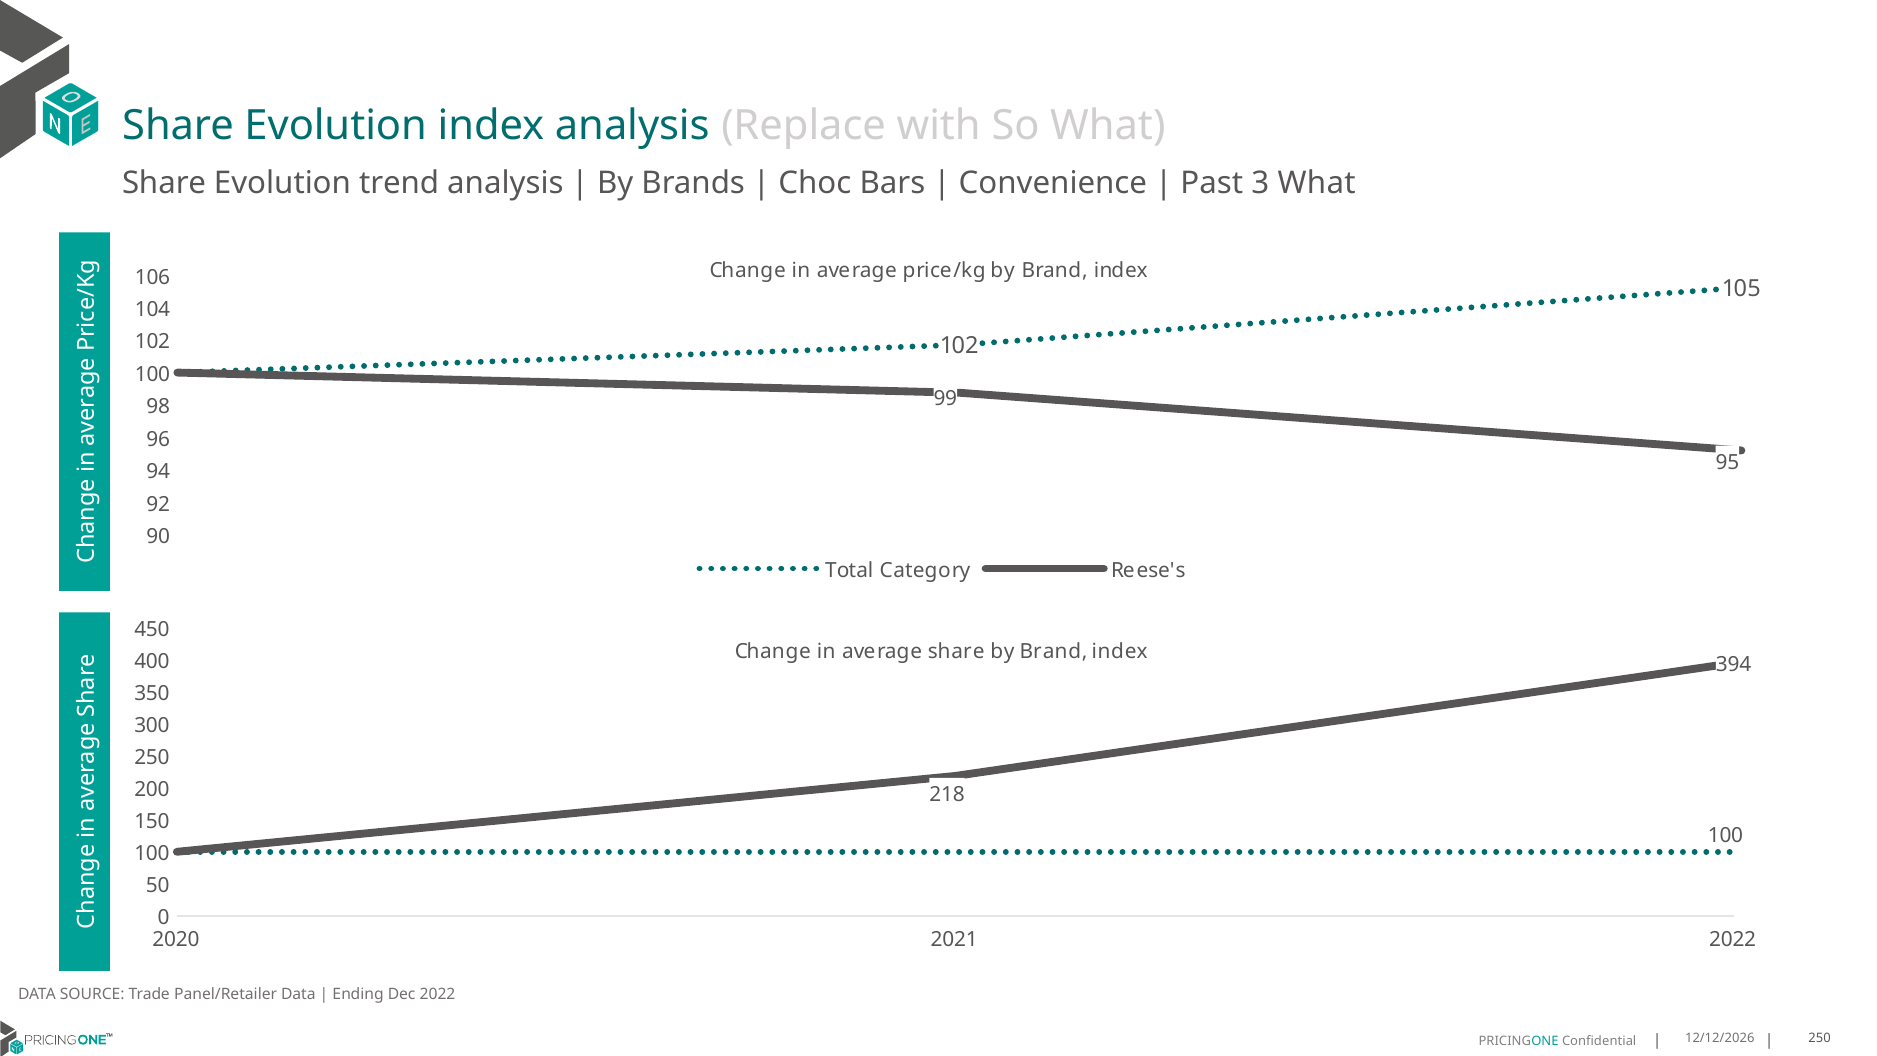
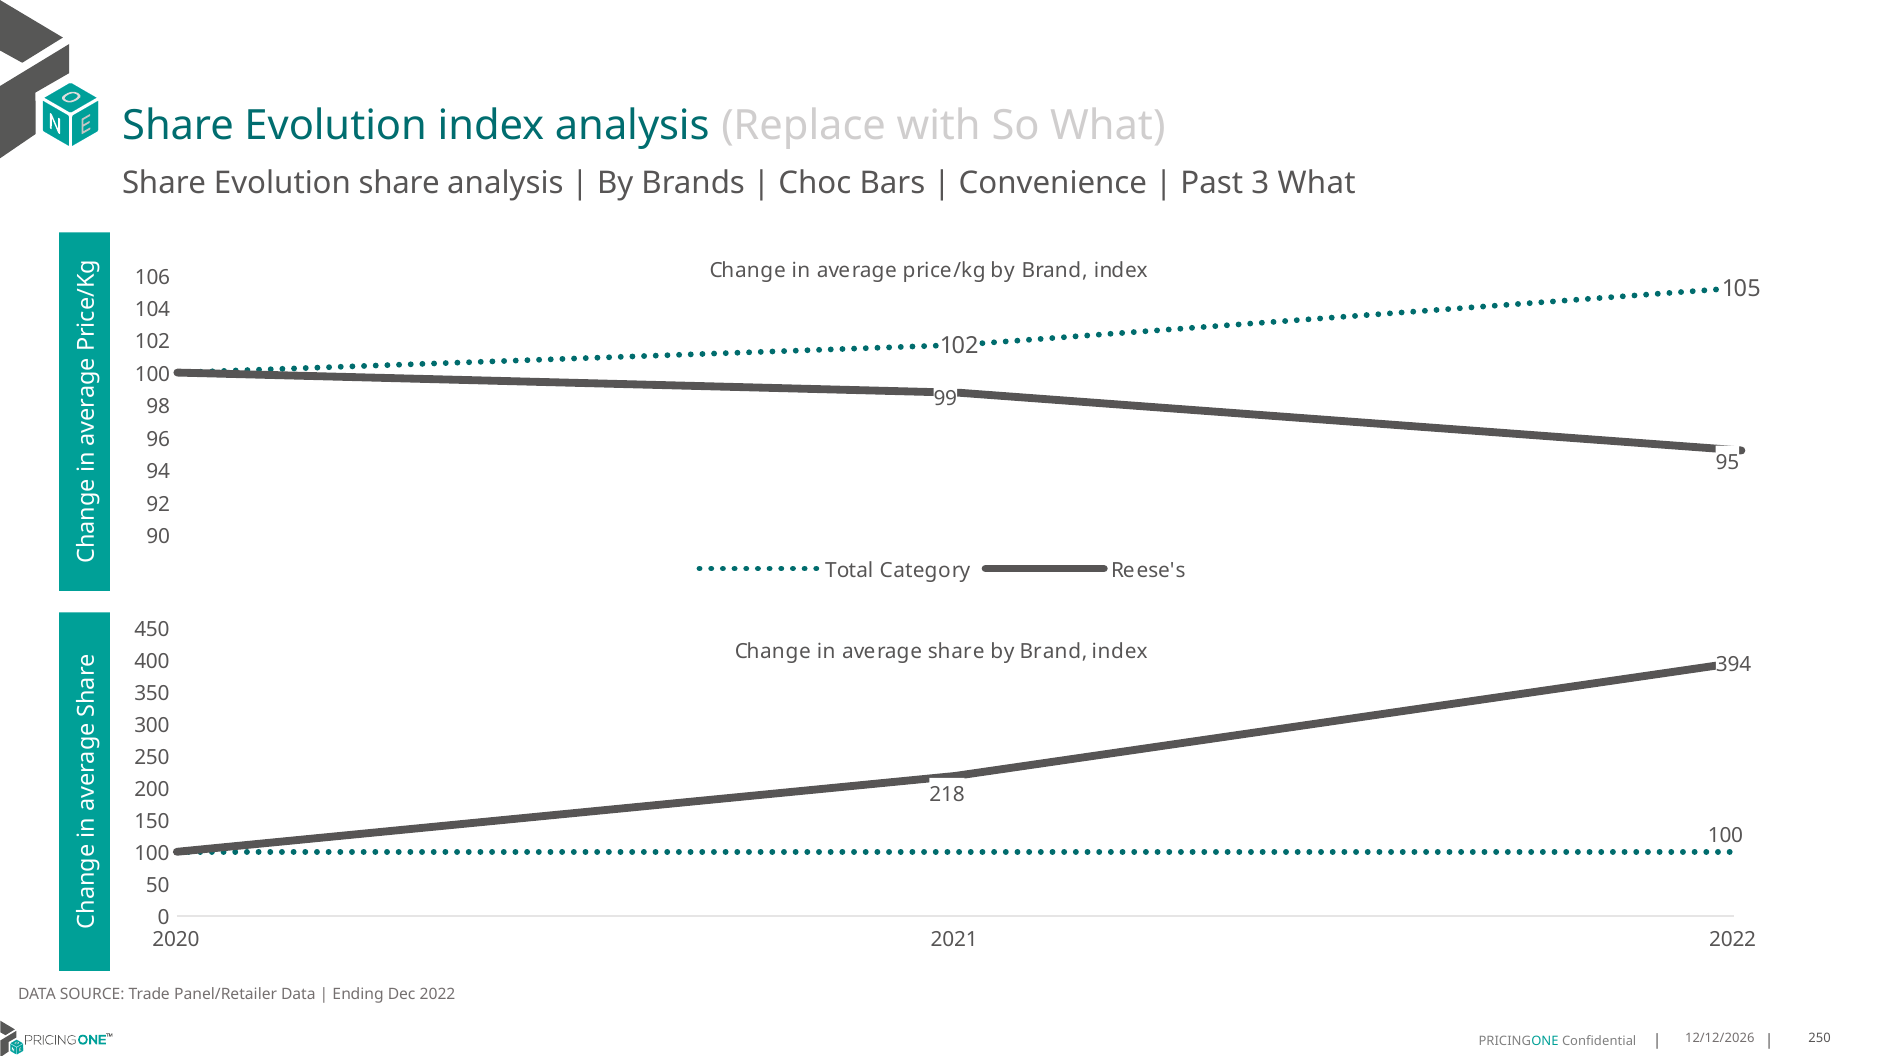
Evolution trend: trend -> share (399, 183)
